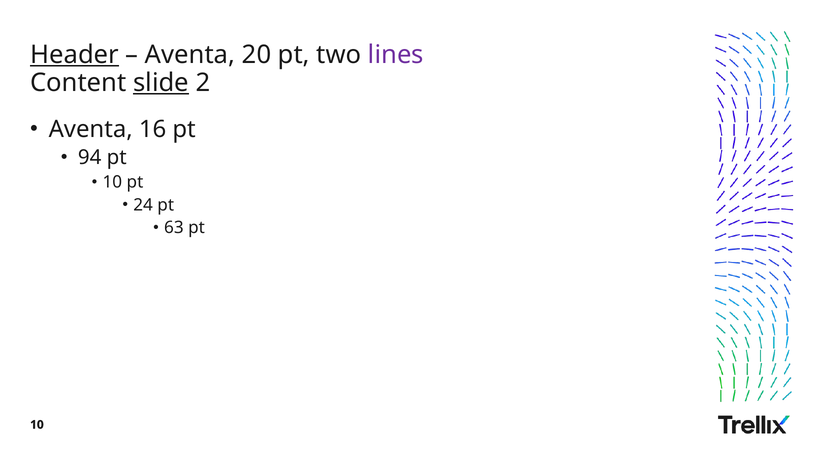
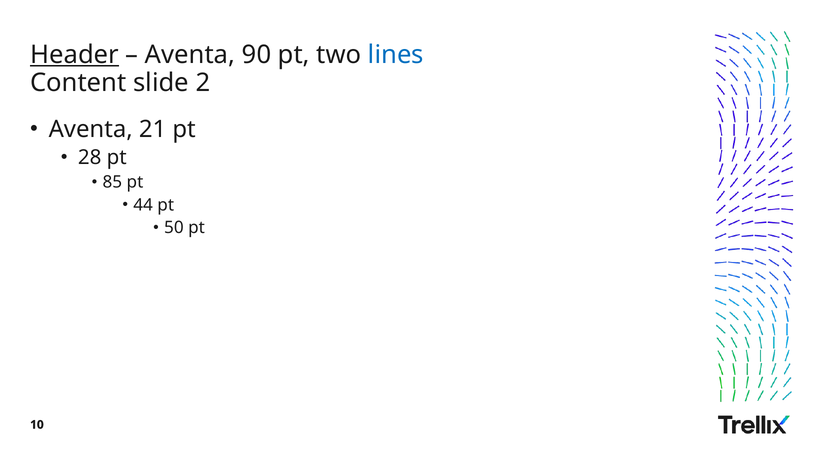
20: 20 -> 90 (257, 55)
lines colour: purple -> blue (396, 55)
slide underline: present -> none (161, 83)
16: 16 -> 21 (153, 129)
94: 94 -> 28 (90, 158)
10: 10 -> 85 (112, 182)
24: 24 -> 44 (143, 205)
63: 63 -> 50 (174, 228)
